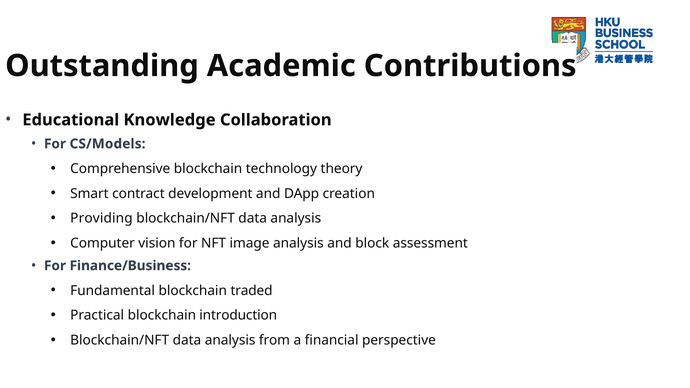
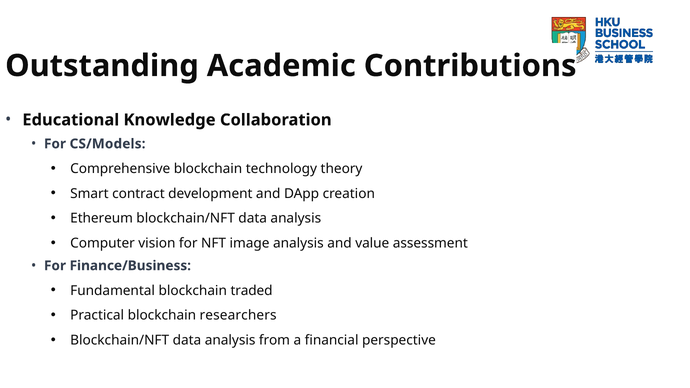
Providing: Providing -> Ethereum (102, 218)
block: block -> value (372, 243)
introduction: introduction -> researchers (238, 316)
